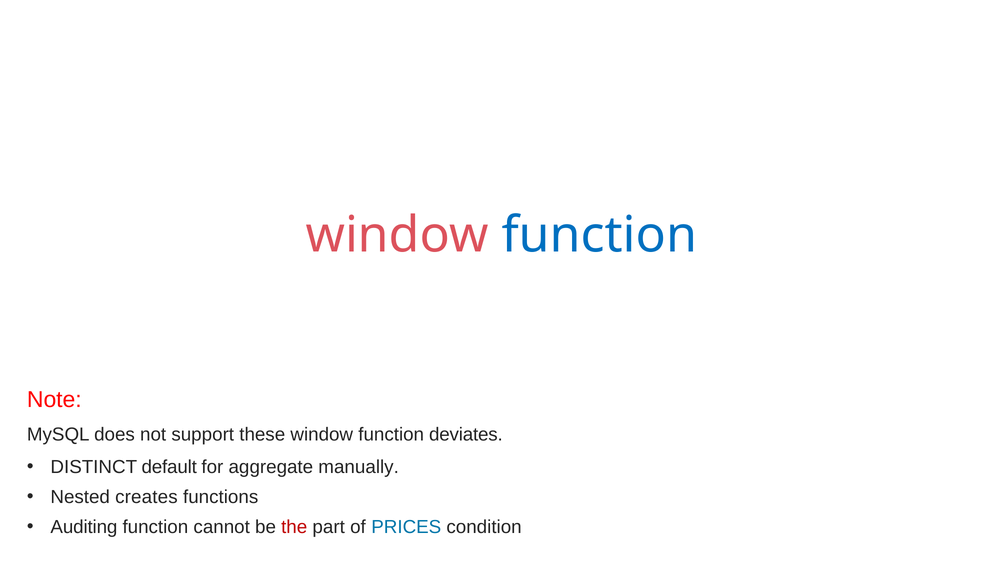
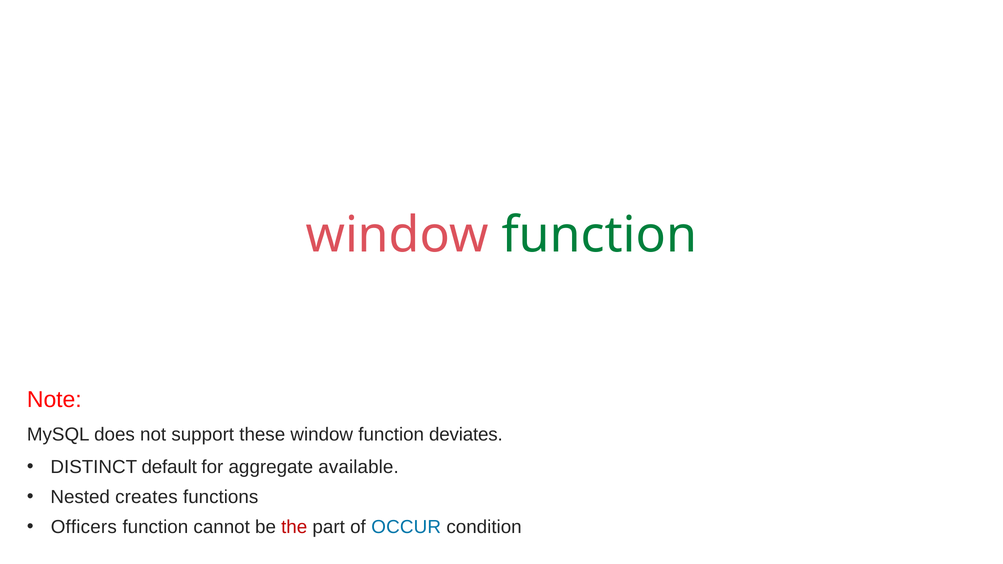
function colour: blue -> green (599, 235)
manually: manually -> available (359, 467)
Auditing: Auditing -> Officers (84, 527)
PRICES: PRICES -> OCCUR (406, 527)
